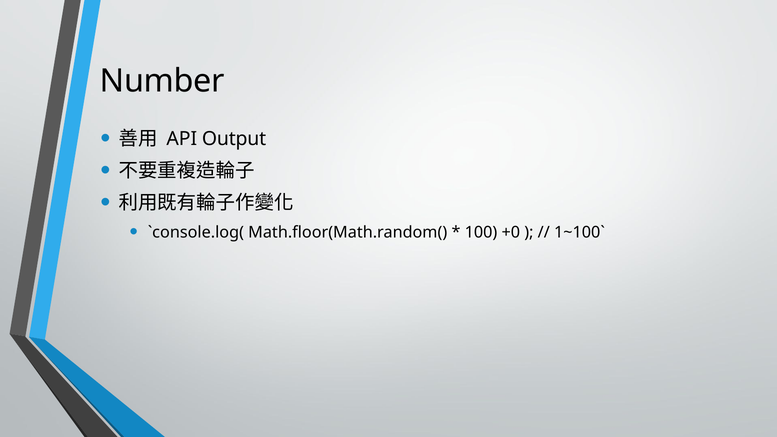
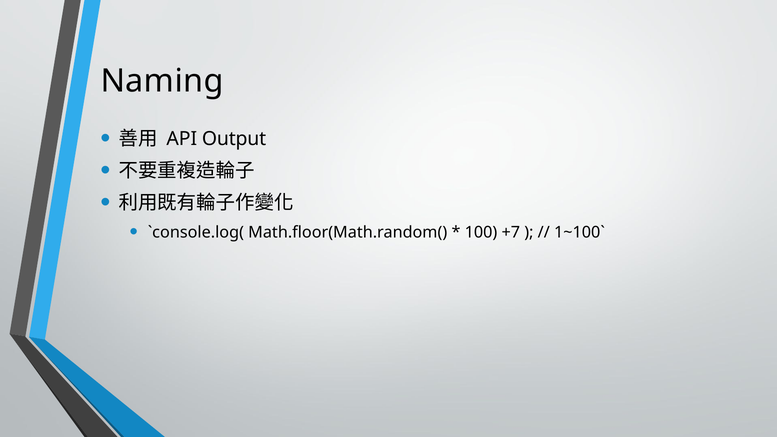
Number: Number -> Naming (162, 81)
+0: +0 -> +7 (511, 232)
